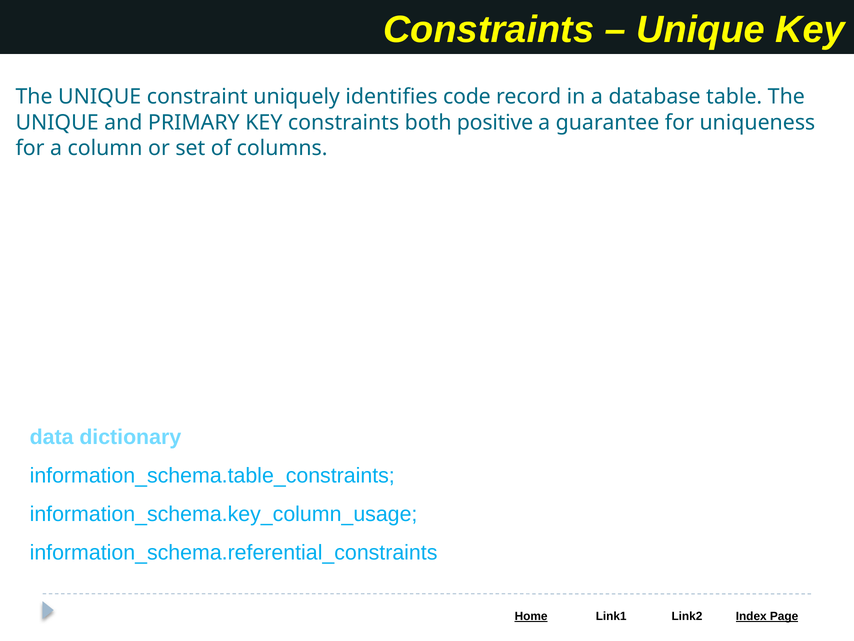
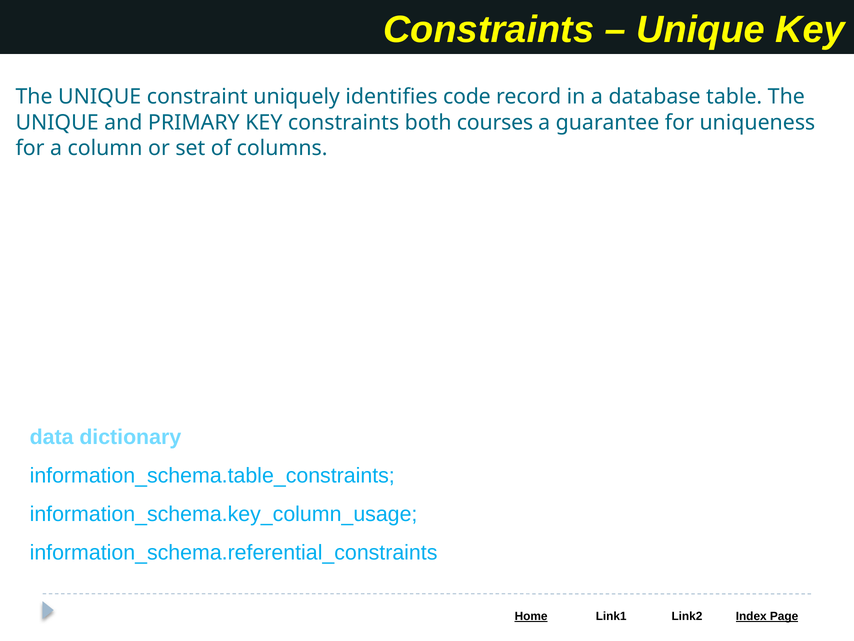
positive: positive -> courses (495, 122)
